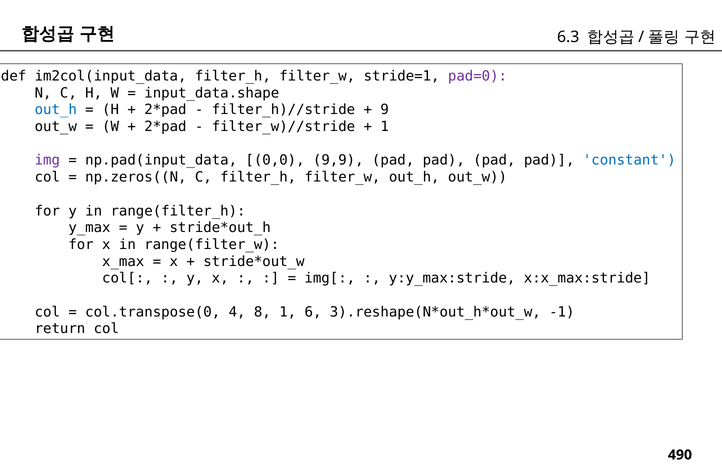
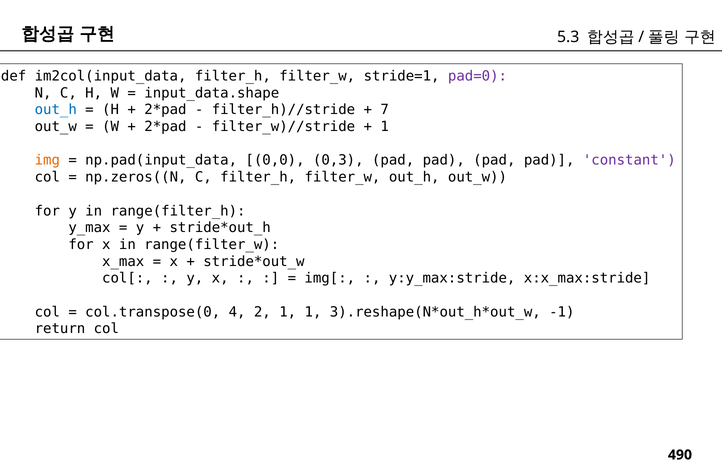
6.3: 6.3 -> 5.3 (568, 37)
9: 9 -> 7 (385, 110)
img colour: purple -> orange (47, 160)
9,9: 9,9 -> 0,3 (338, 160)
constant colour: blue -> purple (629, 160)
8: 8 -> 2 (262, 312)
1 6: 6 -> 1 (313, 312)
